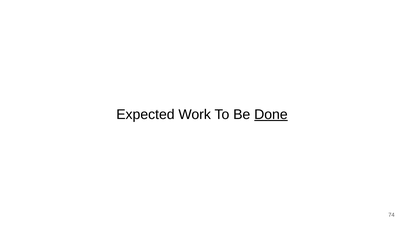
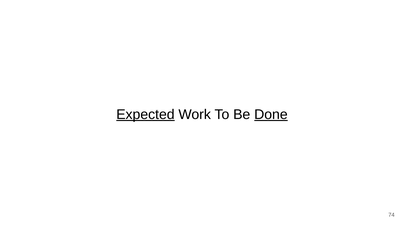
Expected underline: none -> present (145, 115)
